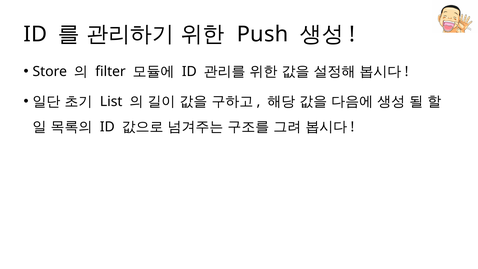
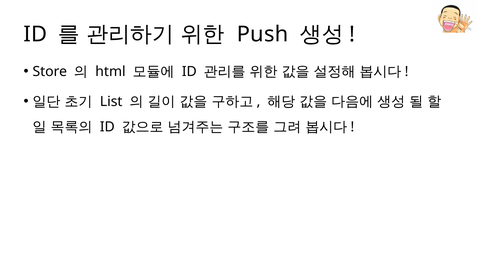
filter: filter -> html (110, 72)
